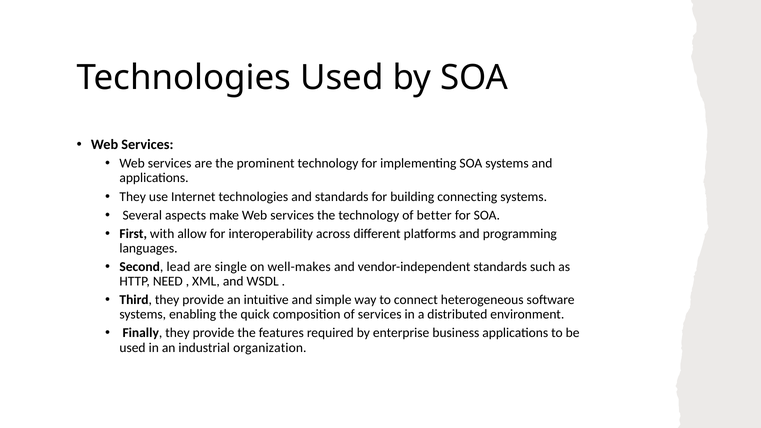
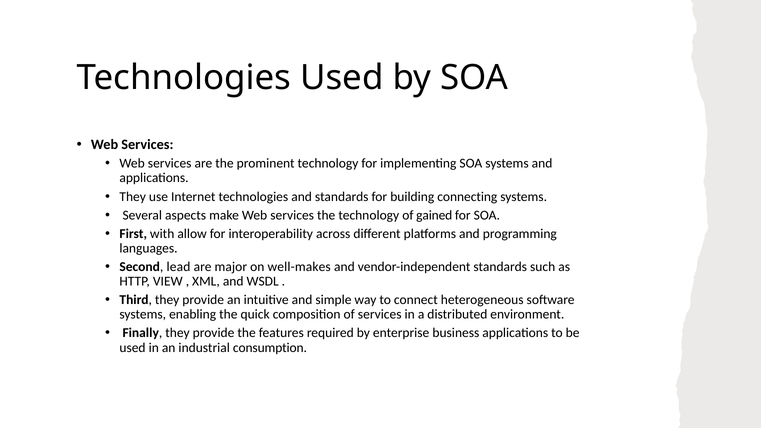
better: better -> gained (434, 215)
single: single -> major (231, 267)
NEED: NEED -> VIEW (168, 281)
organization: organization -> consumption (270, 348)
